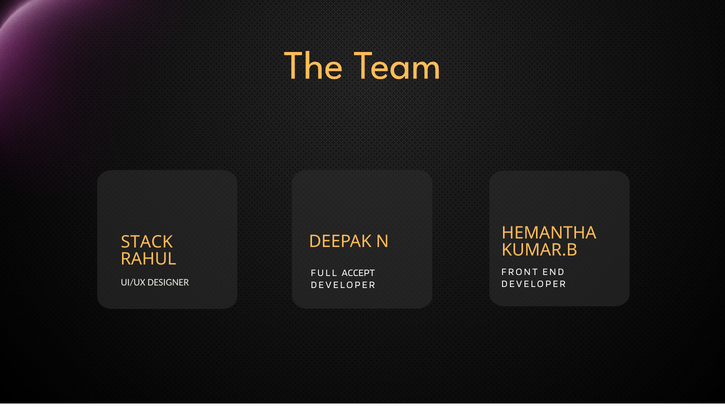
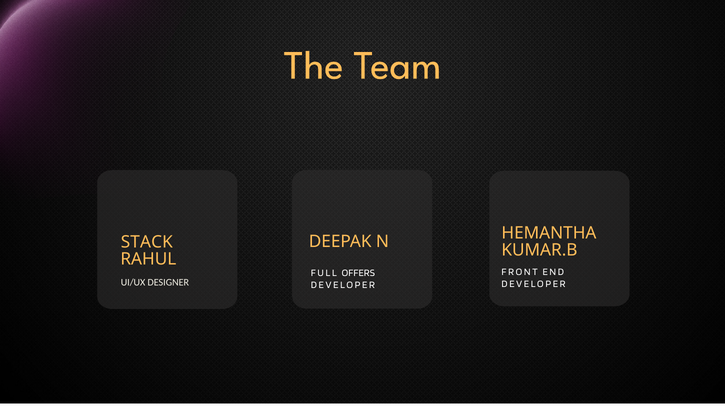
ACCEPT: ACCEPT -> OFFERS (358, 273)
